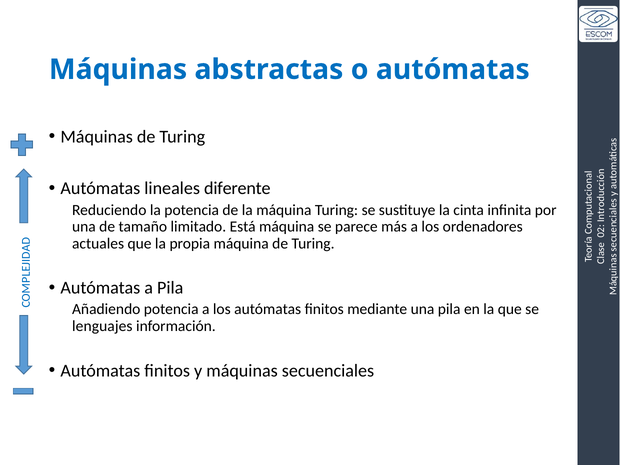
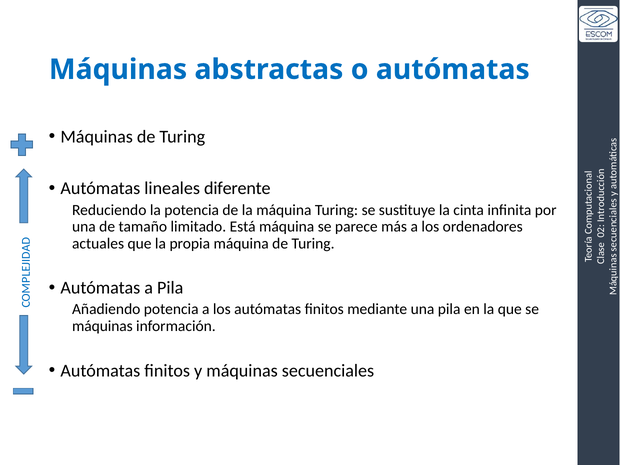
lenguajes: lenguajes -> máquinas (102, 326)
